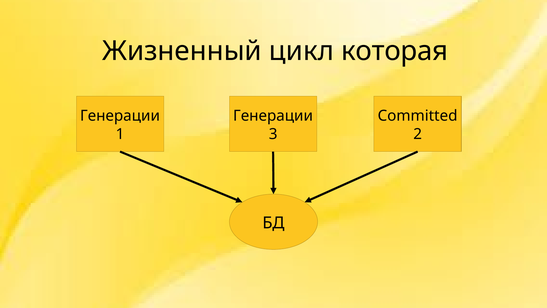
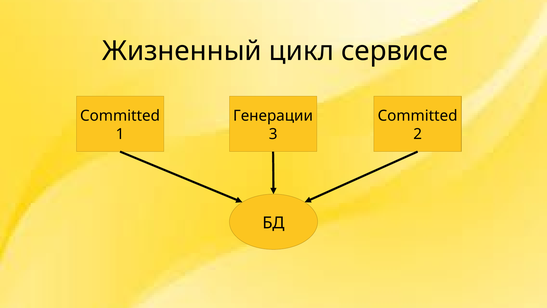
которая: которая -> сервисе (395, 51)
Генерации: Генерации -> Committed (120, 116)
